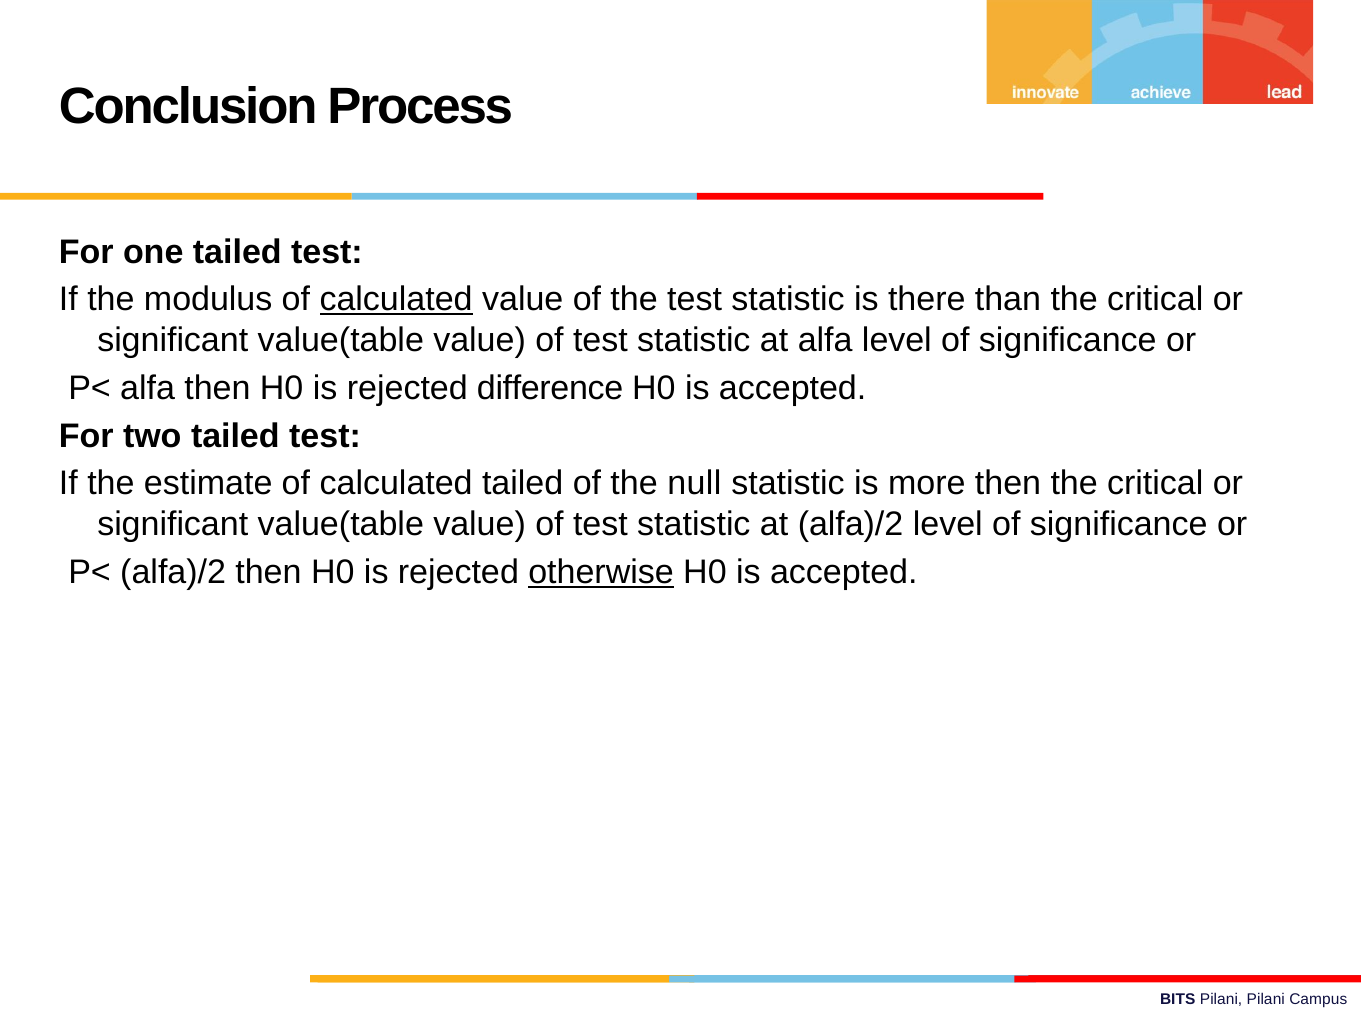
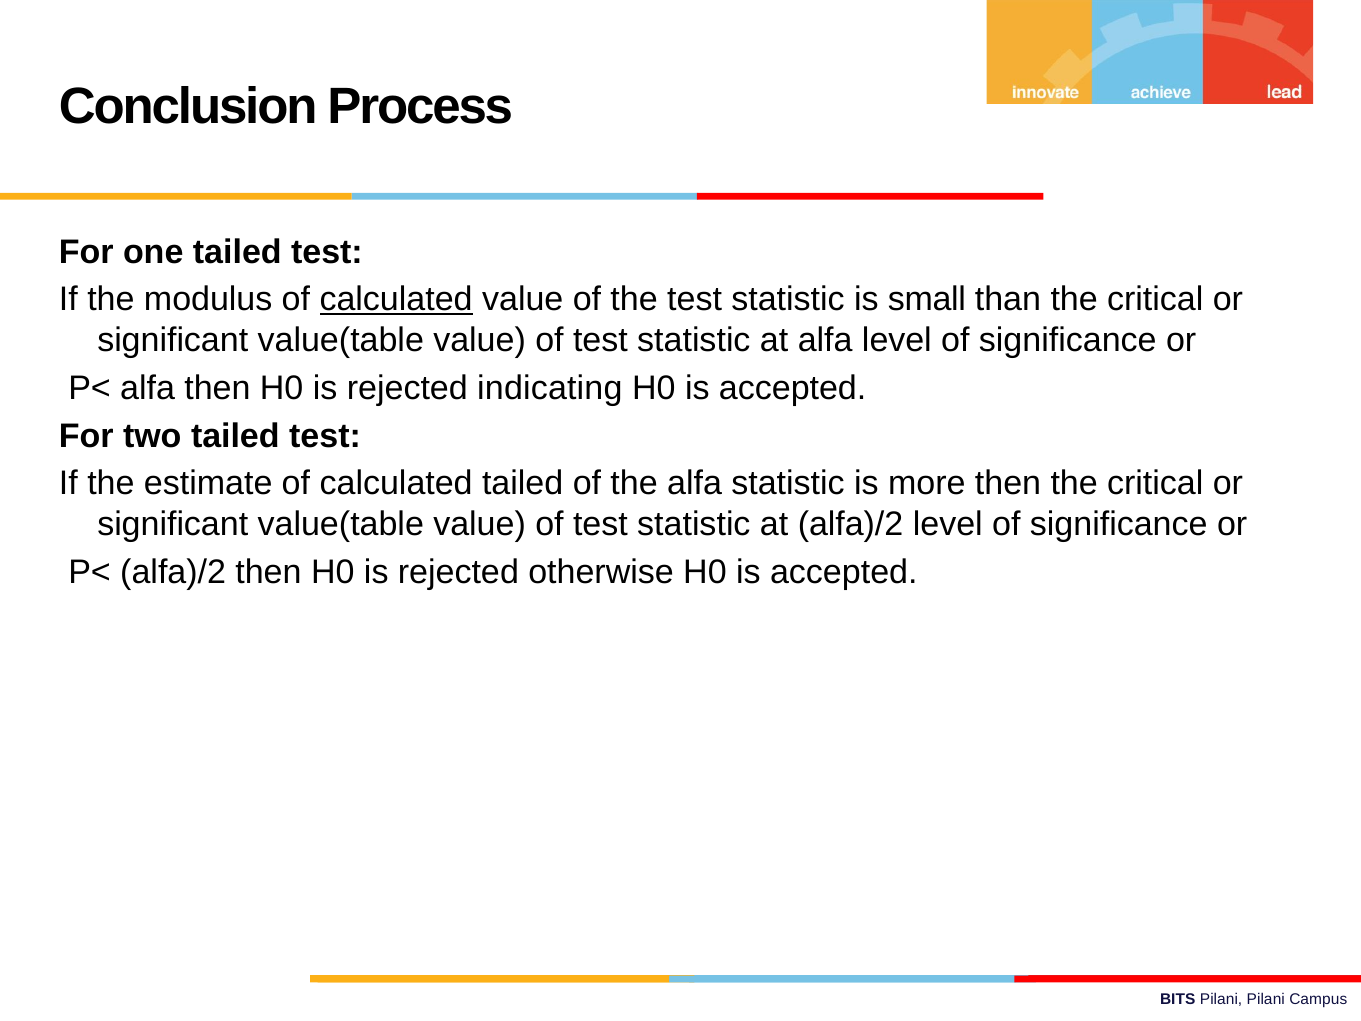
there: there -> small (927, 300)
difference: difference -> indicating (550, 388)
the null: null -> alfa (695, 483)
otherwise underline: present -> none (601, 572)
